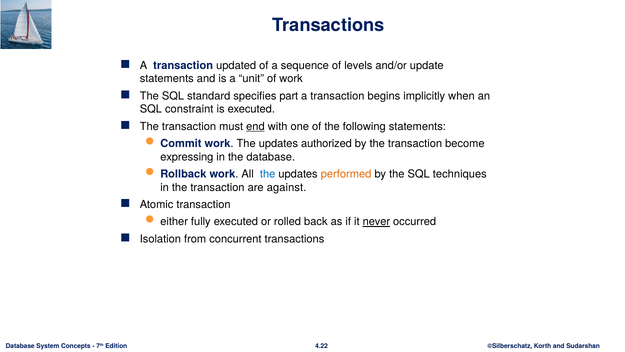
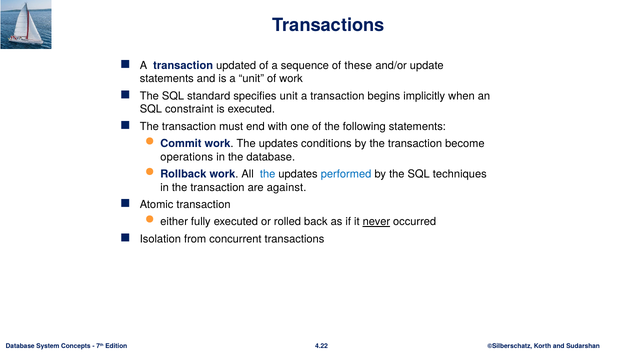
levels: levels -> these (358, 65)
specifies part: part -> unit (289, 96)
end underline: present -> none (255, 126)
authorized: authorized -> conditions (326, 143)
expressing: expressing -> operations (187, 157)
performed colour: orange -> blue (346, 174)
